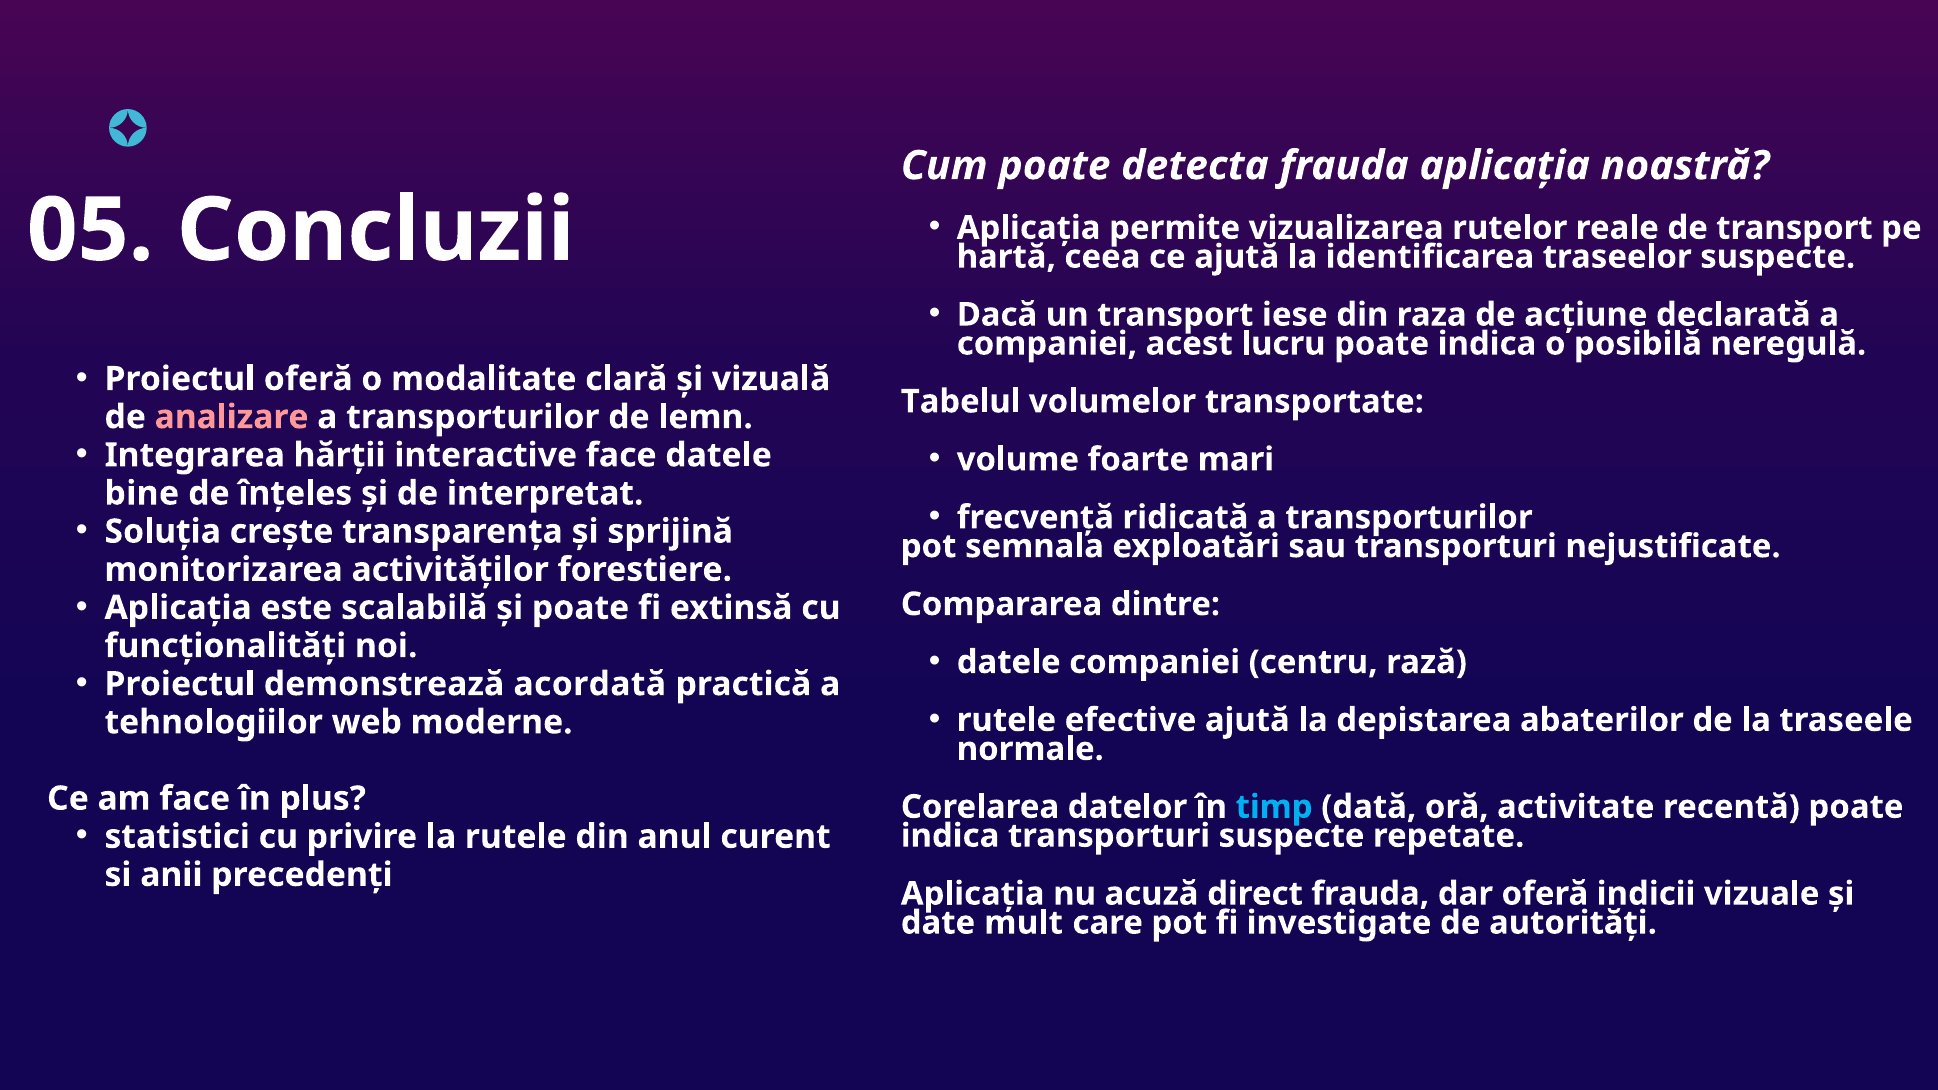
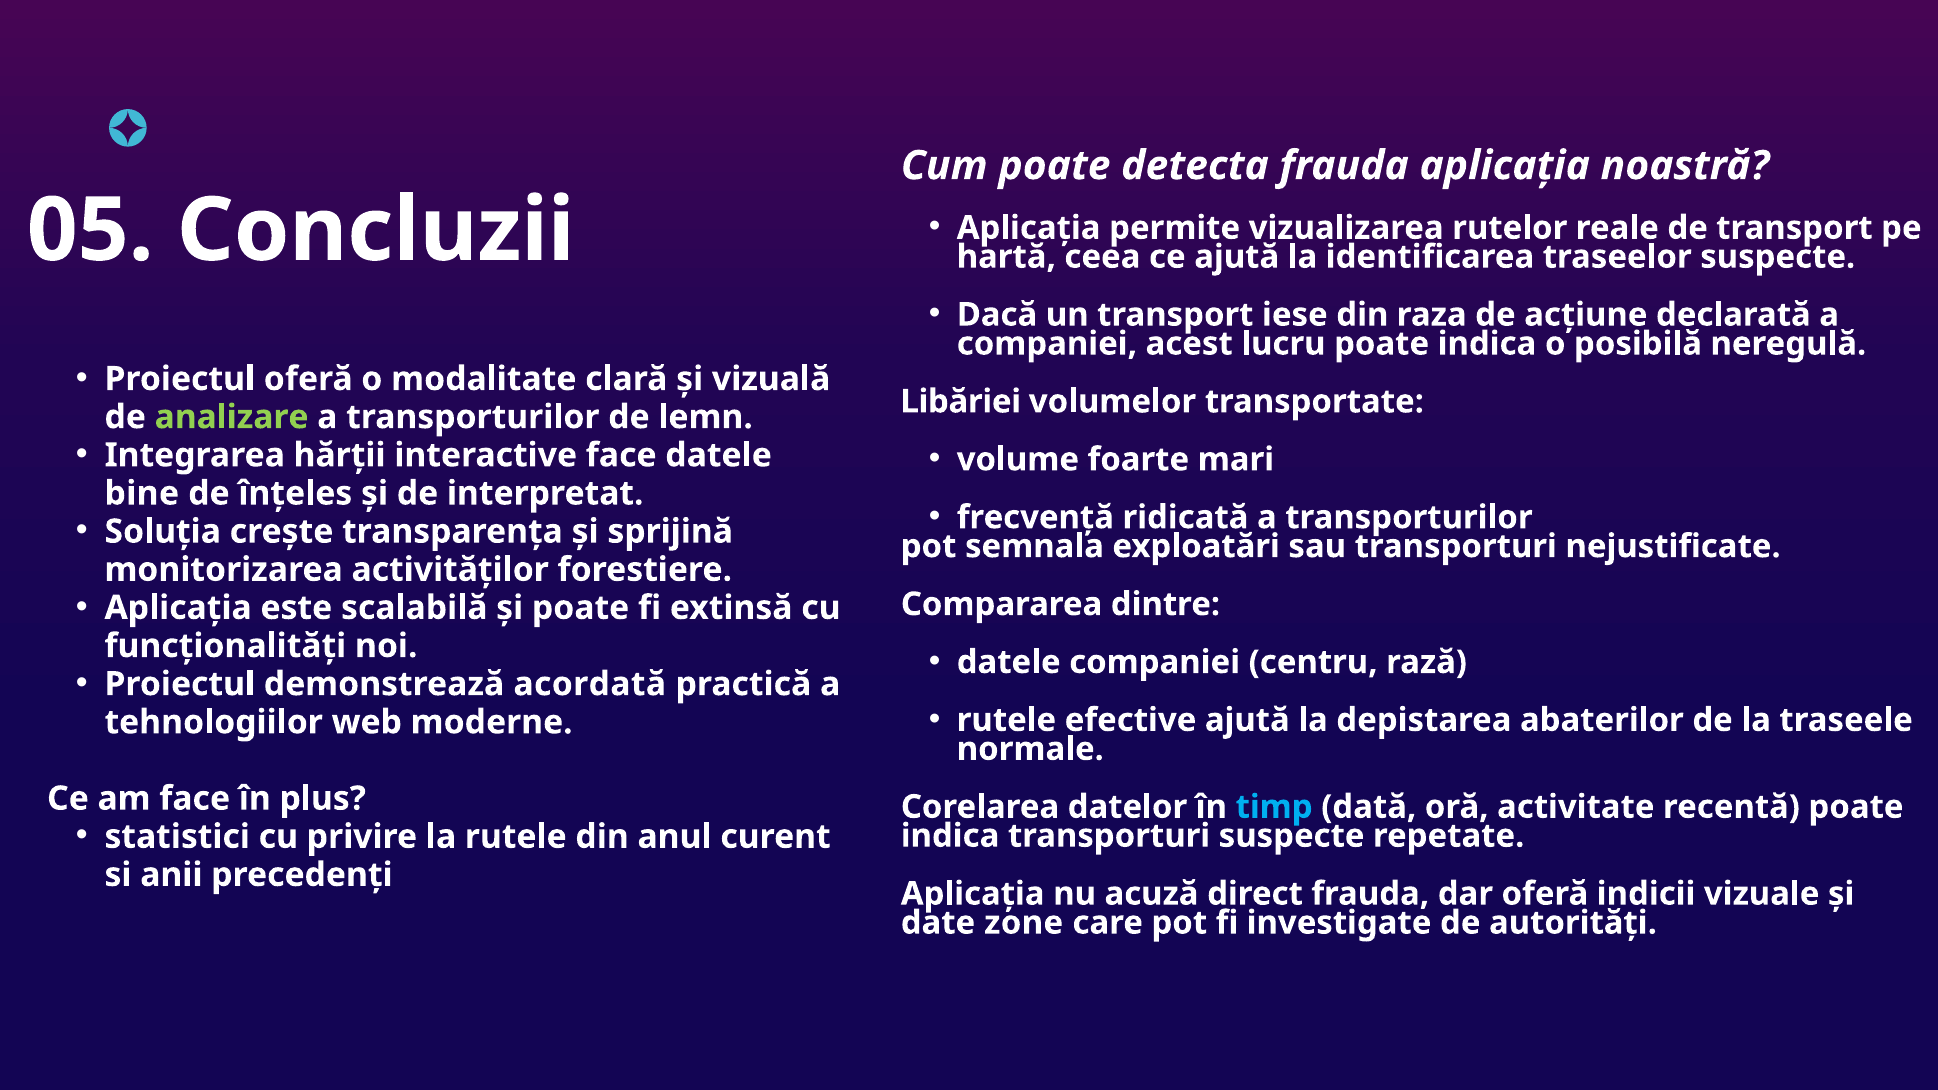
Tabelul: Tabelul -> Libăriei (961, 402)
analizare colour: pink -> light green (232, 417)
mult: mult -> zone (1024, 923)
